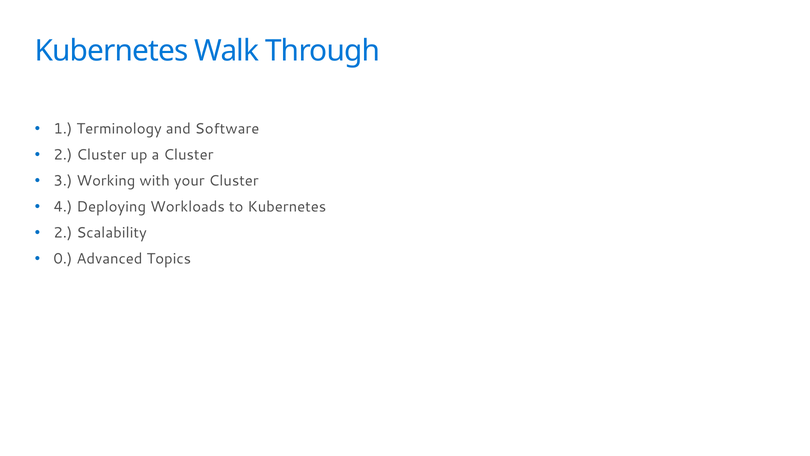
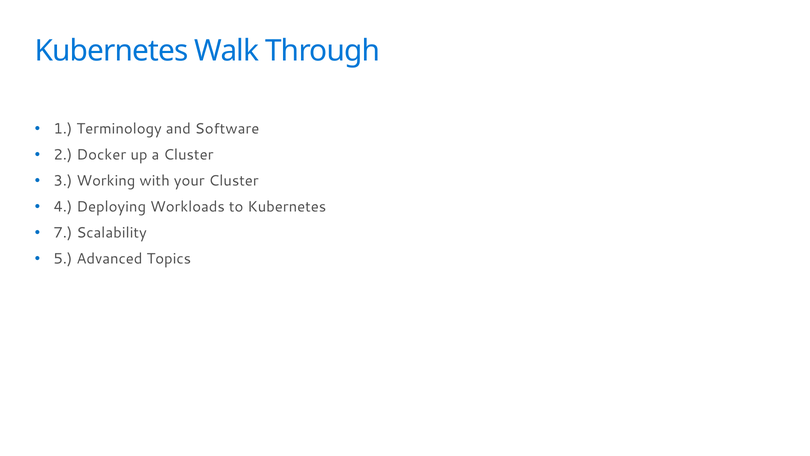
2 Cluster: Cluster -> Docker (101, 155)
2: 2 -> 7 (63, 233)
0: 0 -> 5 (63, 259)
